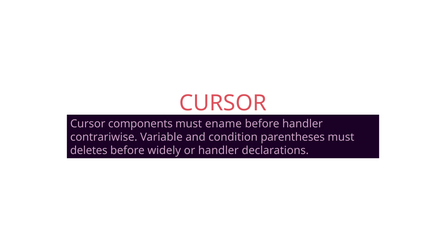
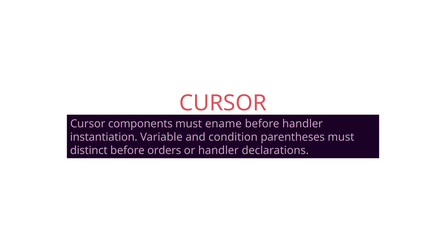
contrariwise: contrariwise -> instantiation (104, 137)
deletes: deletes -> distinct (89, 151)
widely: widely -> orders (164, 151)
